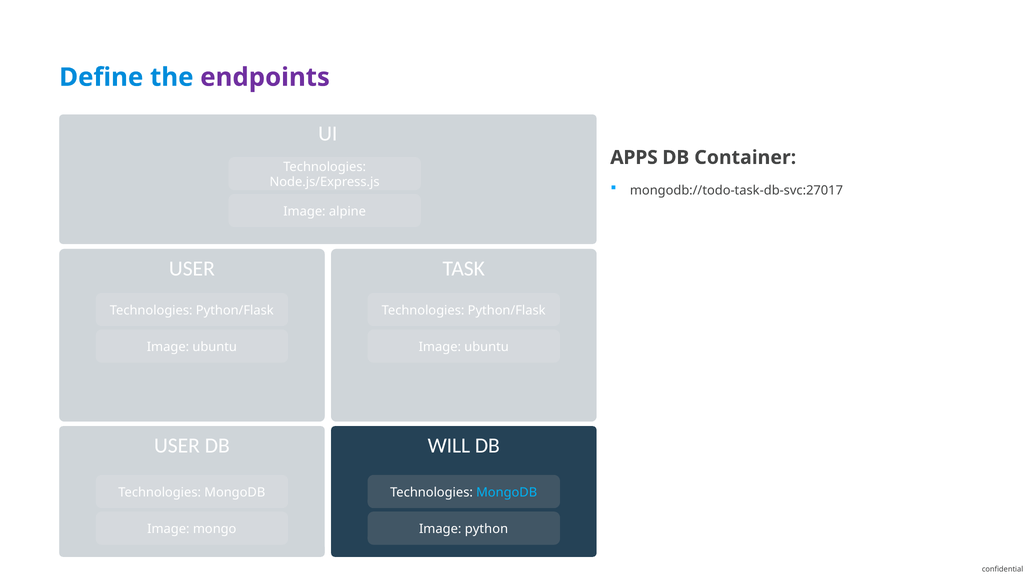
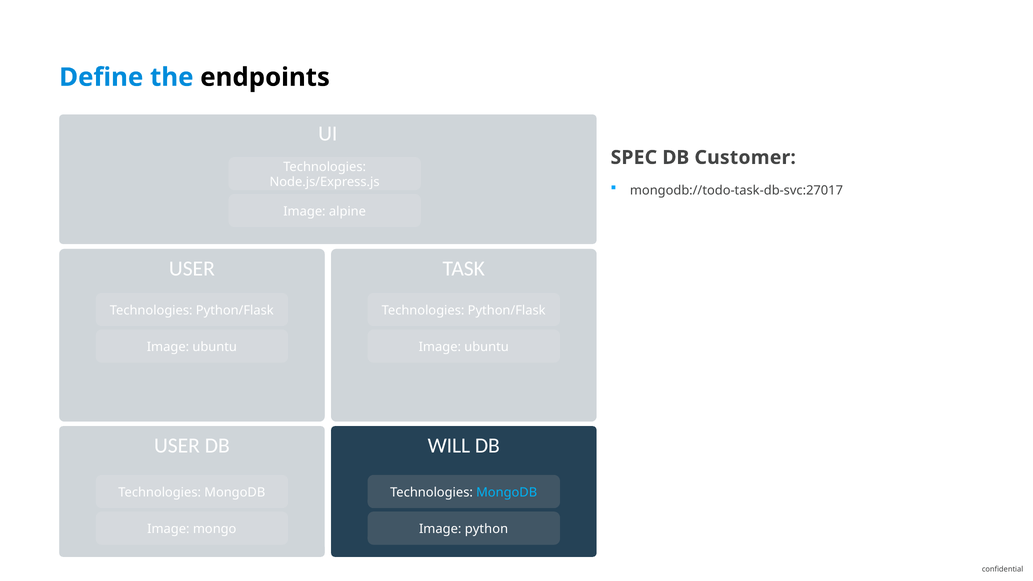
endpoints colour: purple -> black (265, 77)
APPS: APPS -> SPEC (634, 158)
Container: Container -> Customer (745, 158)
